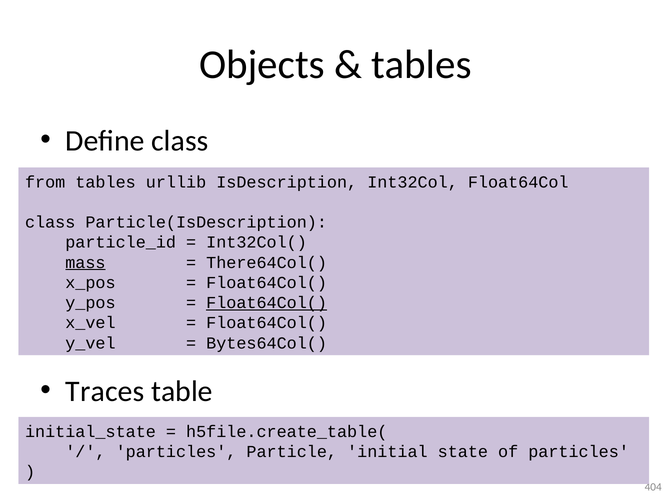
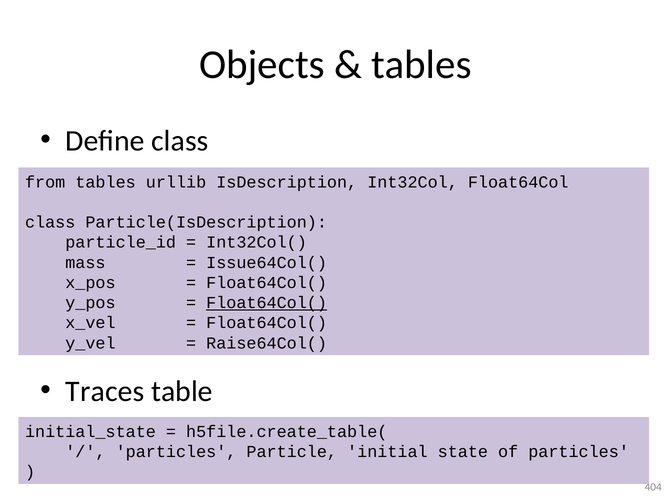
mass underline: present -> none (85, 263)
There64Col(: There64Col( -> Issue64Col( (267, 263)
Bytes64Col(: Bytes64Col( -> Raise64Col( (267, 343)
